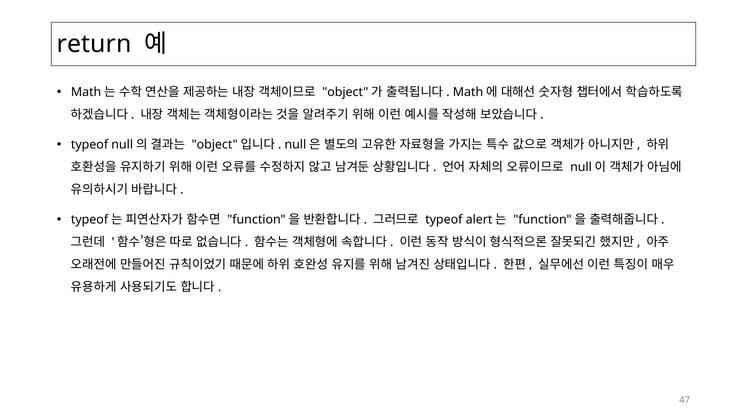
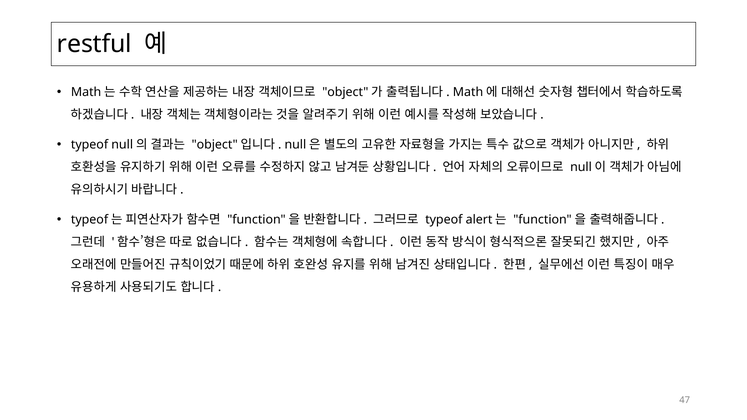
return: return -> restful (94, 44)
